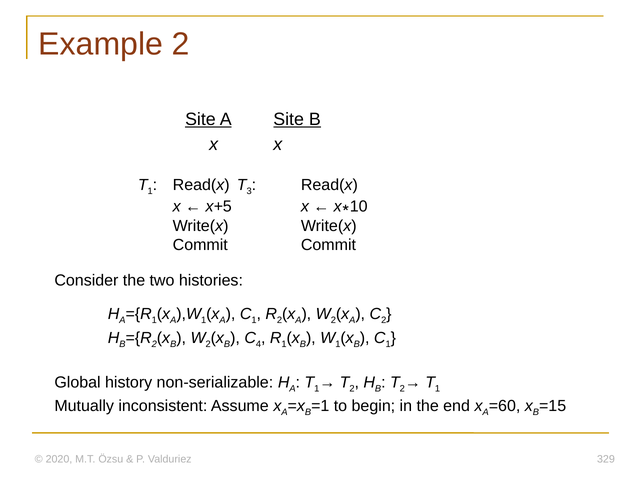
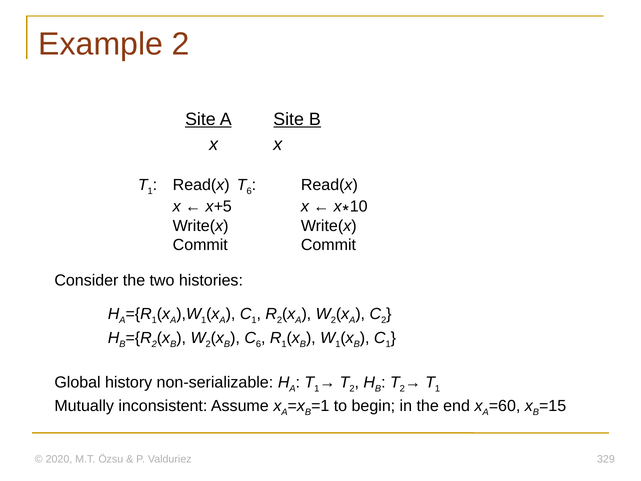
3: 3 -> 6 (249, 191)
4: 4 -> 6 (259, 344)
